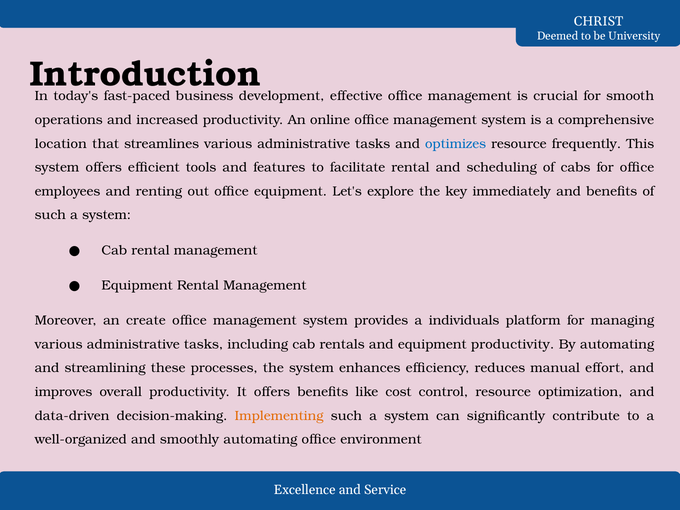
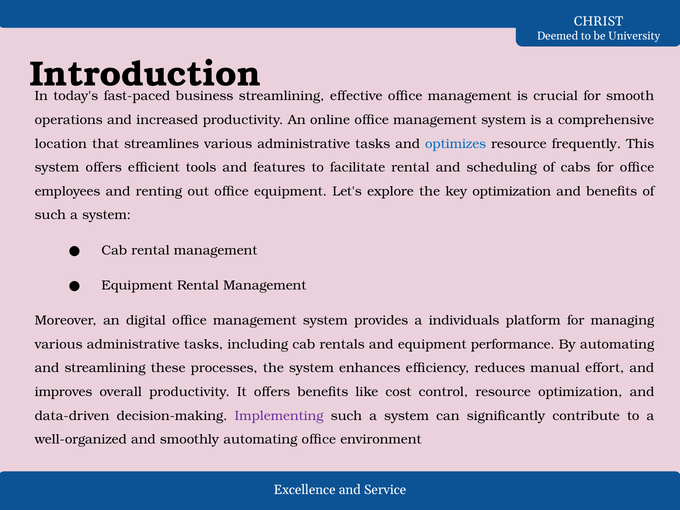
development: development -> streamlining (282, 96)
key immediately: immediately -> optimization (512, 191)
create: create -> digital (146, 320)
equipment productivity: productivity -> performance (513, 344)
Implementing colour: orange -> purple (279, 416)
